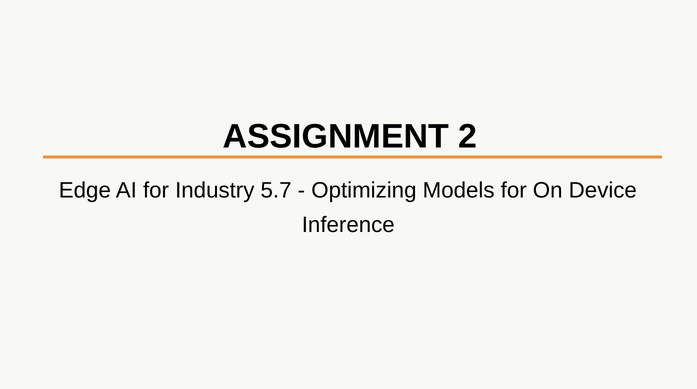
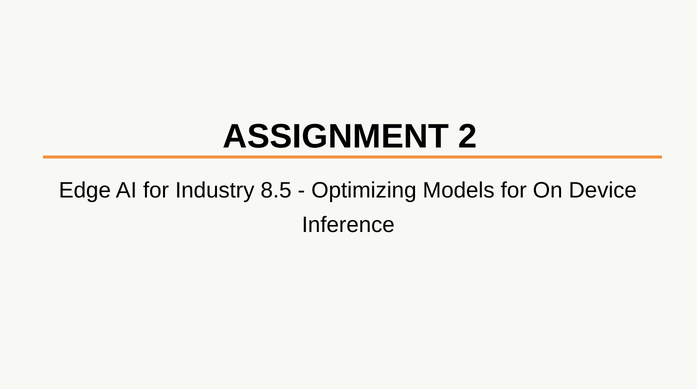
5.7: 5.7 -> 8.5 (276, 190)
